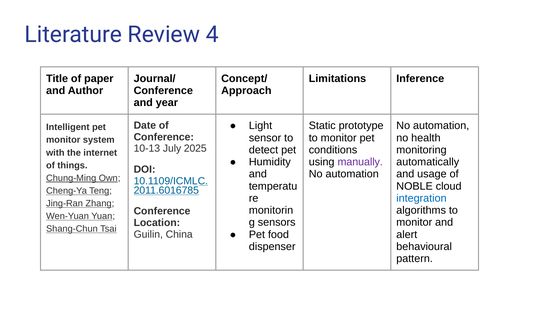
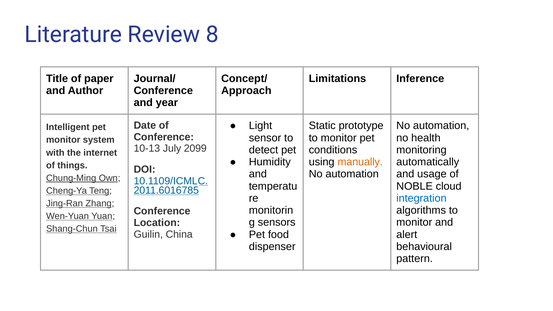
4: 4 -> 8 (212, 35)
2025: 2025 -> 2099 (195, 149)
manually colour: purple -> orange (360, 162)
